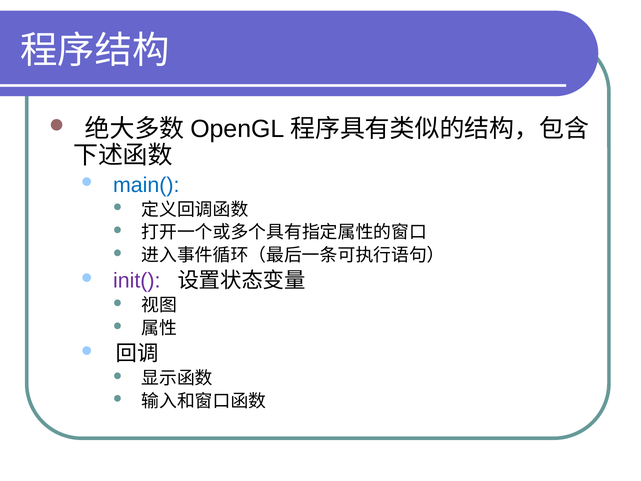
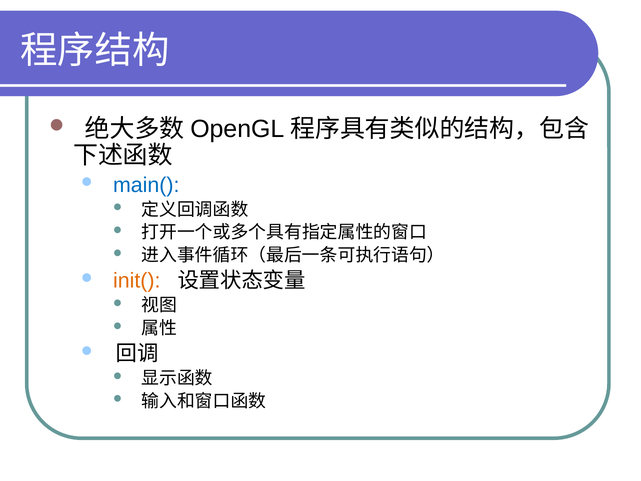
init( colour: purple -> orange (137, 281)
